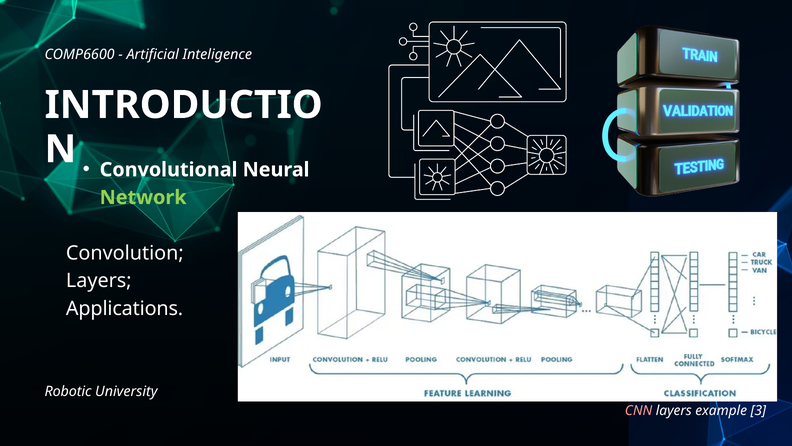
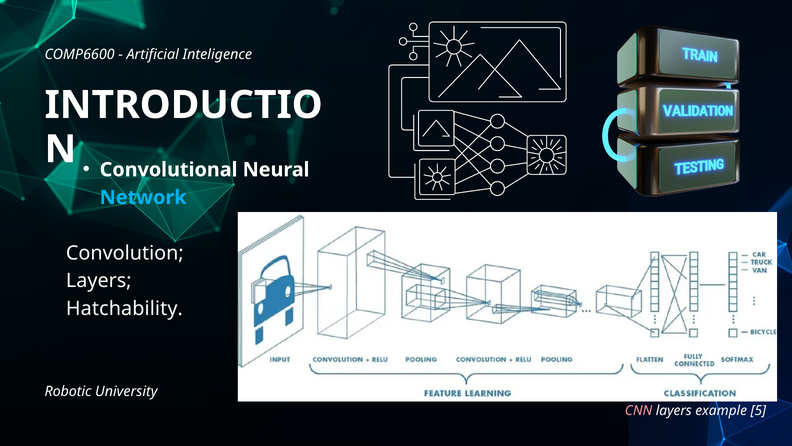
Network colour: light green -> light blue (143, 197)
Applications: Applications -> Hatchability (124, 308)
3: 3 -> 5 (758, 410)
